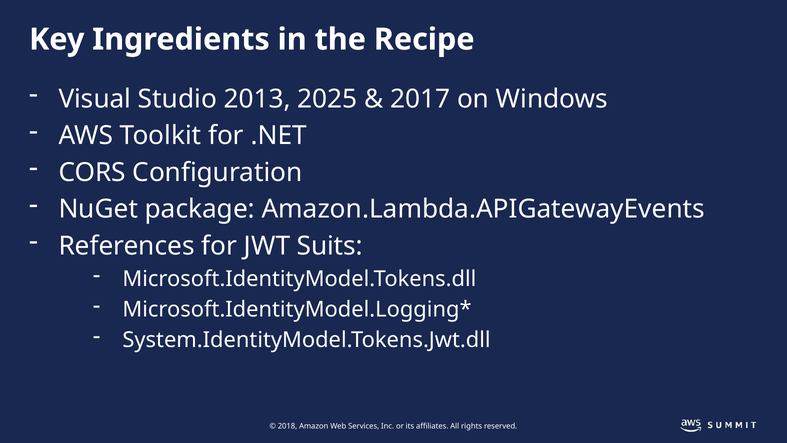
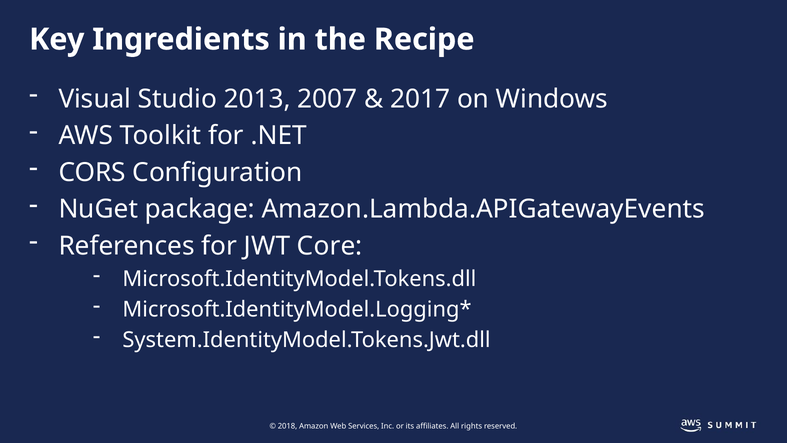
2025: 2025 -> 2007 (327, 99)
Suits: Suits -> Core (330, 246)
